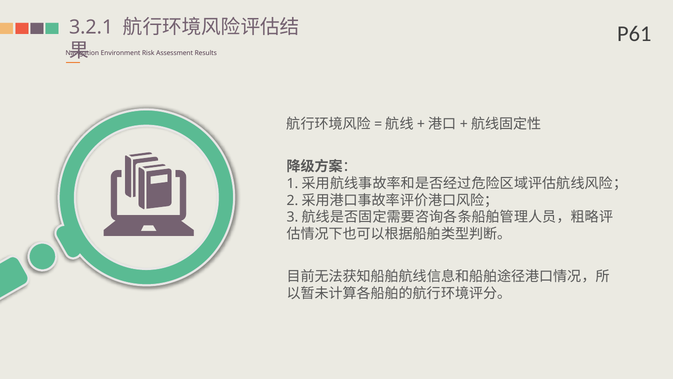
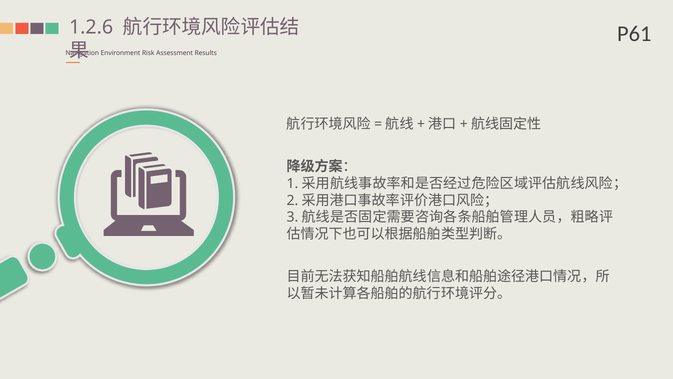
3.2.1: 3.2.1 -> 1.2.6 (91, 27)
